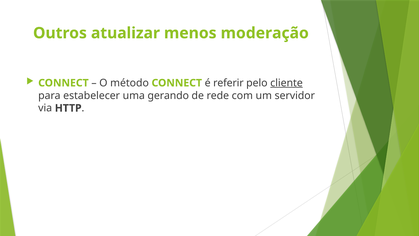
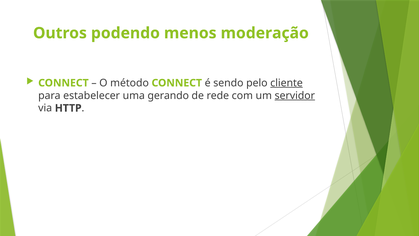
atualizar: atualizar -> podendo (125, 33)
referir: referir -> sendo (228, 83)
servidor underline: none -> present (295, 95)
